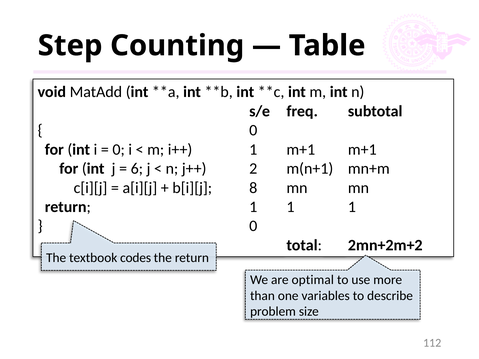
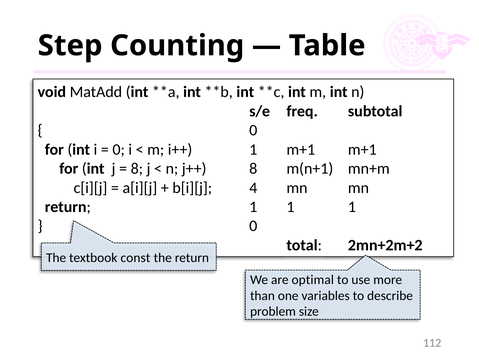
6: 6 -> 8 (137, 169)
j++ 2: 2 -> 8 (253, 169)
8: 8 -> 4 (253, 188)
codes: codes -> const (135, 258)
